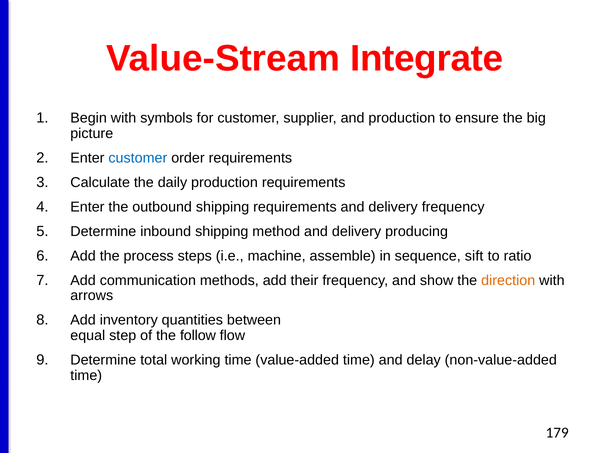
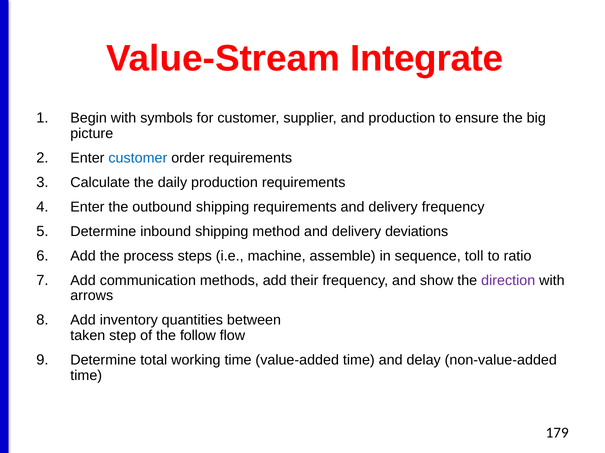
producing: producing -> deviations (417, 232)
sift: sift -> toll (474, 256)
direction colour: orange -> purple (508, 281)
equal: equal -> taken (88, 336)
